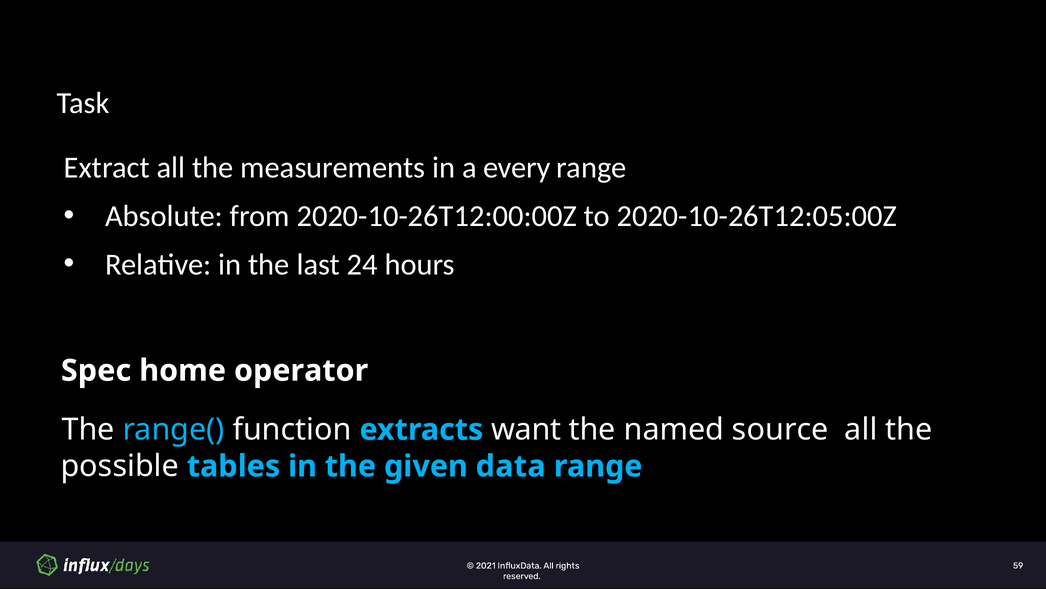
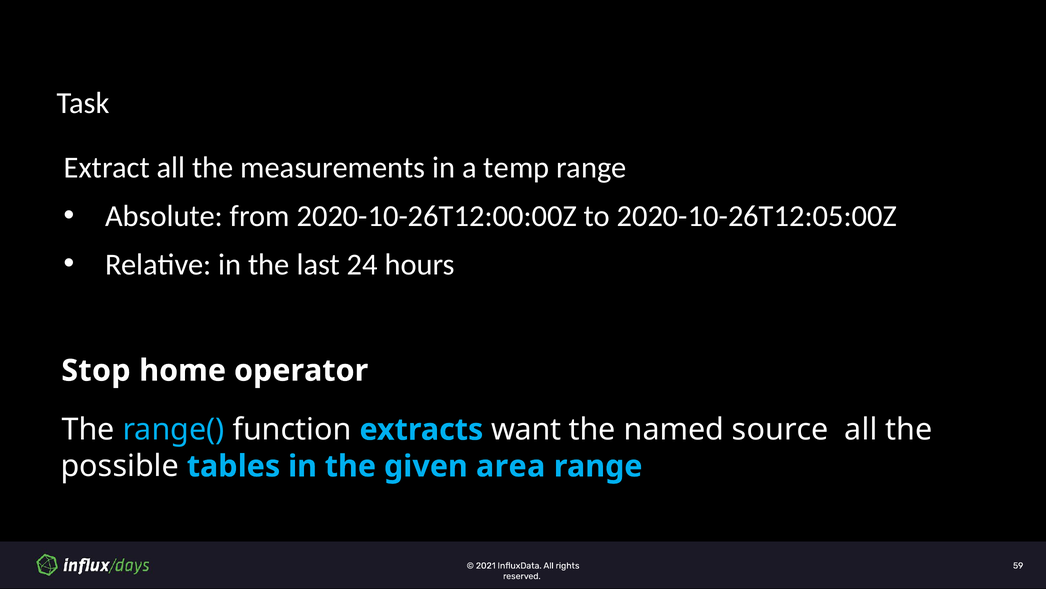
every: every -> temp (516, 168)
Spec: Spec -> Stop (96, 370)
data: data -> area (511, 466)
